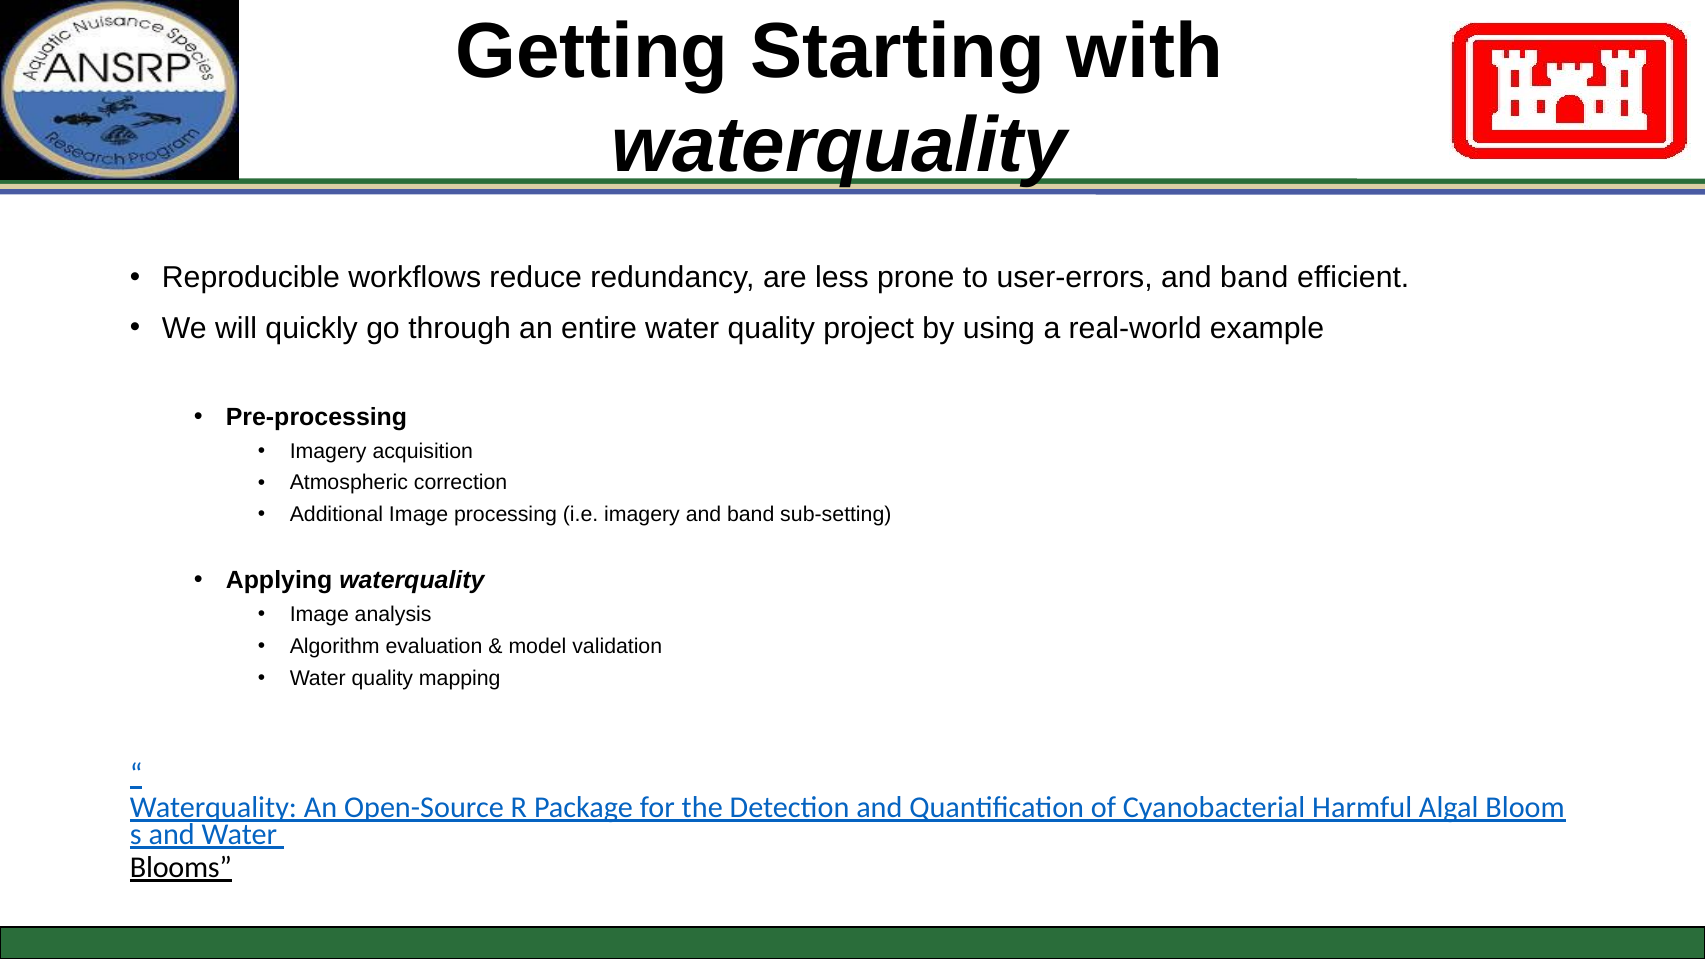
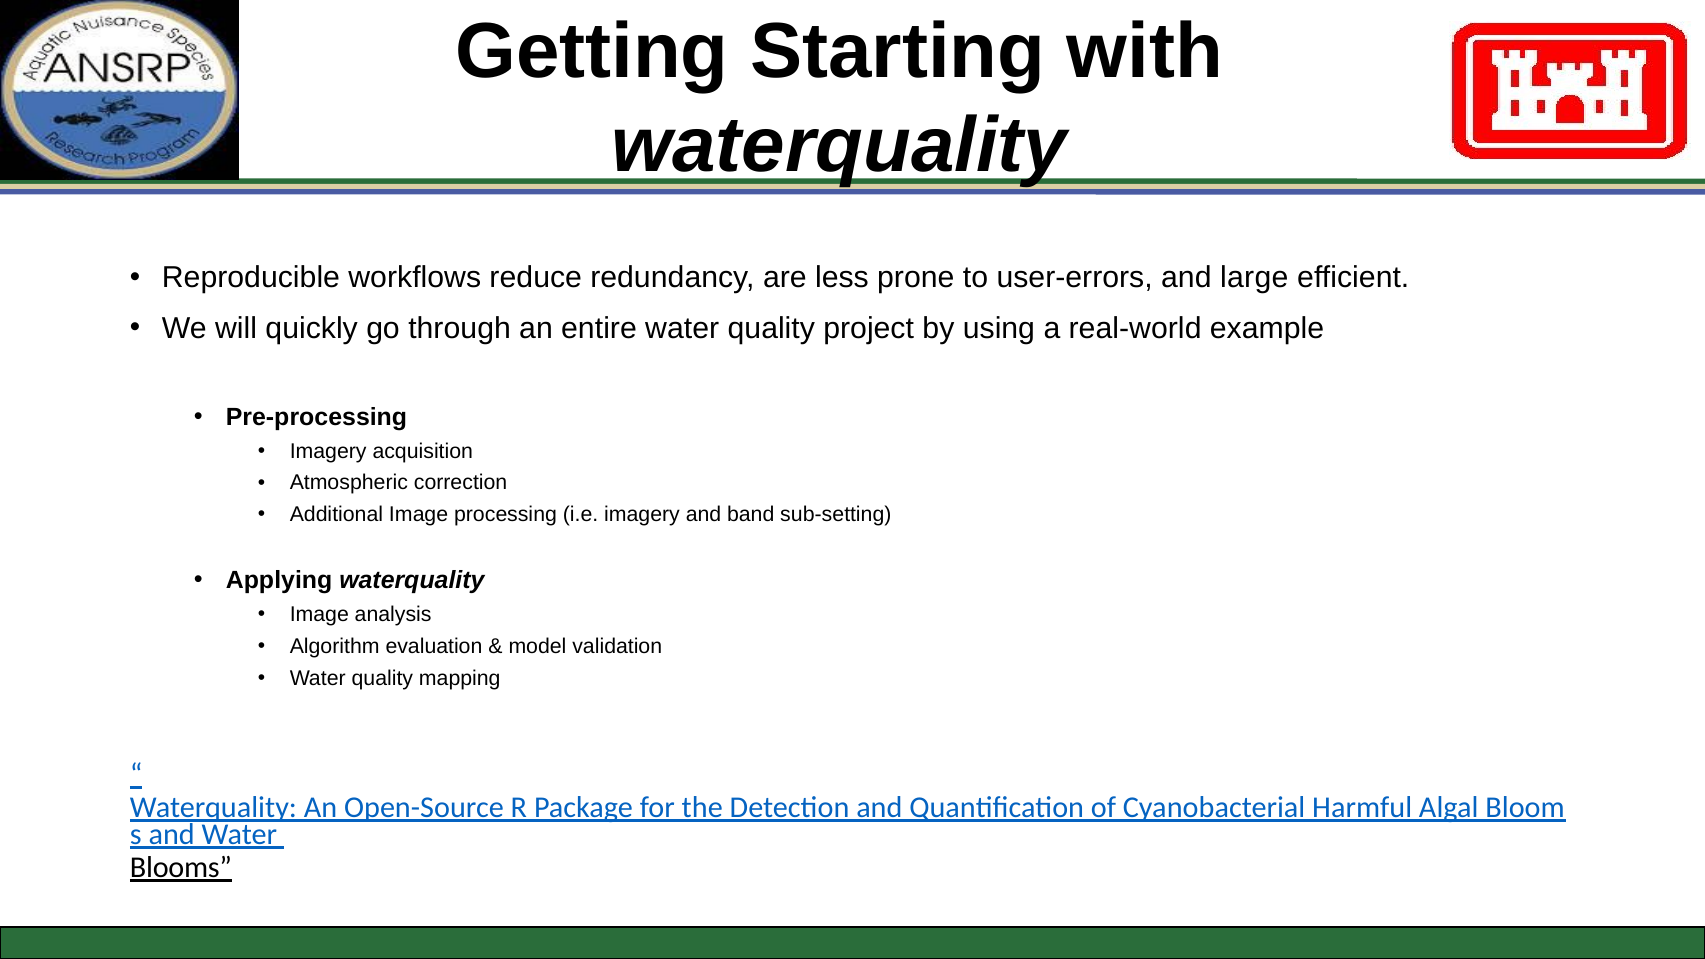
user-errors and band: band -> large (1254, 278)
